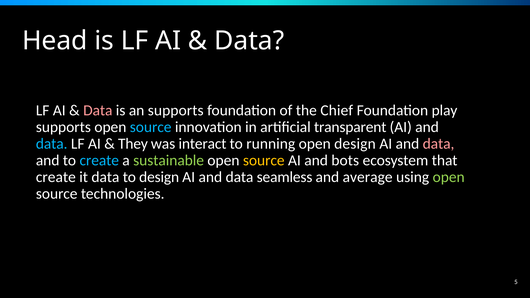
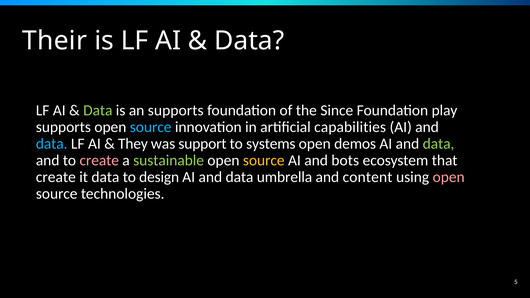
Head: Head -> Their (55, 41)
Data colour: pink -> light green (98, 111)
Chief: Chief -> Since (337, 111)
transparent: transparent -> capabilities (350, 127)
interact: interact -> support (202, 144)
running: running -> systems (271, 144)
open design: design -> demos (355, 144)
data colour: pink -> light green (439, 144)
create colour: light blue -> pink (99, 161)
seamless: seamless -> umbrella (284, 177)
average: average -> content (368, 177)
open colour: light green -> pink (449, 177)
